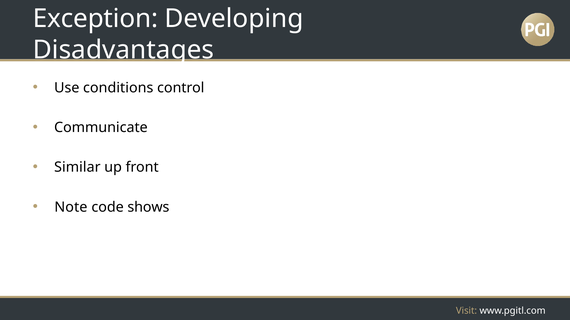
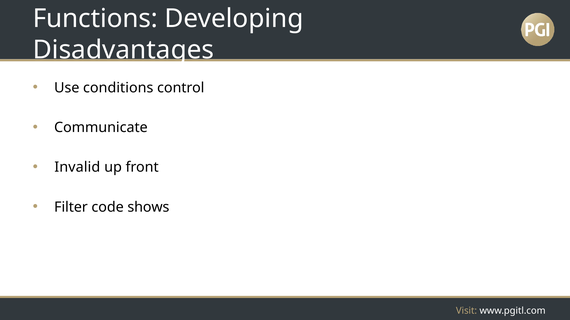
Exception: Exception -> Functions (95, 19)
Similar: Similar -> Invalid (77, 168)
Note: Note -> Filter (71, 207)
